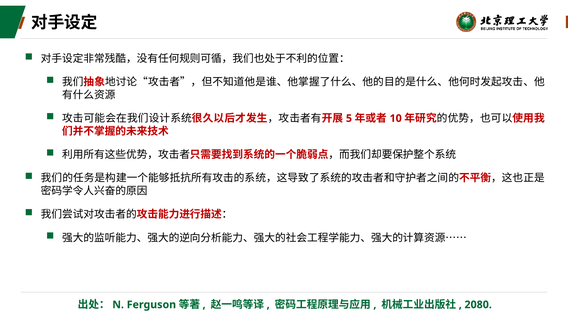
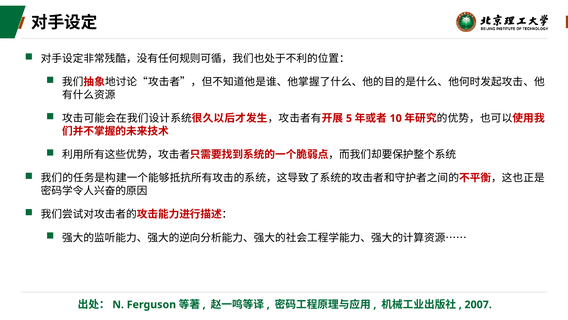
2080: 2080 -> 2007 (478, 304)
